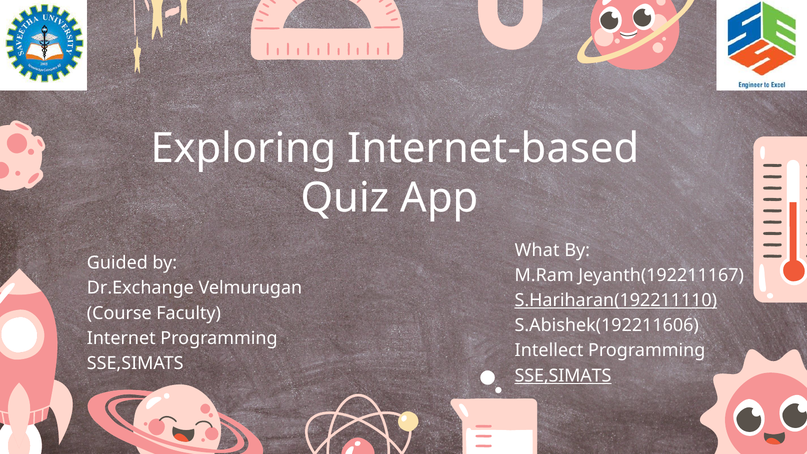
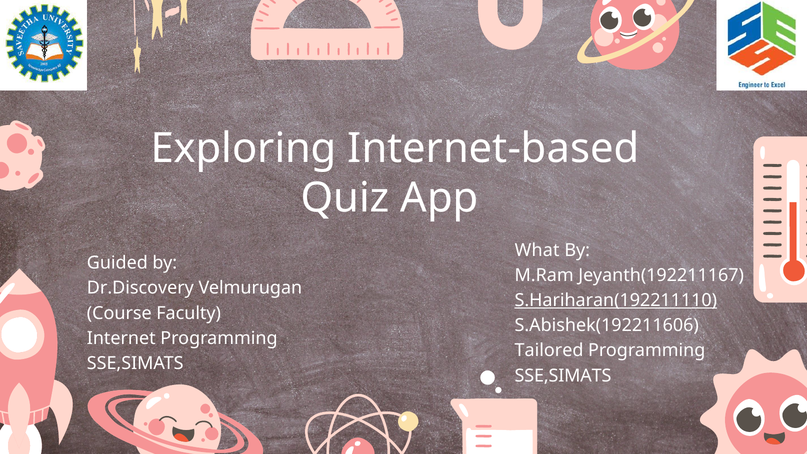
Dr.Exchange: Dr.Exchange -> Dr.Discovery (140, 288)
Intellect: Intellect -> Tailored (549, 351)
SSE,SIMATS underline: present -> none (563, 376)
